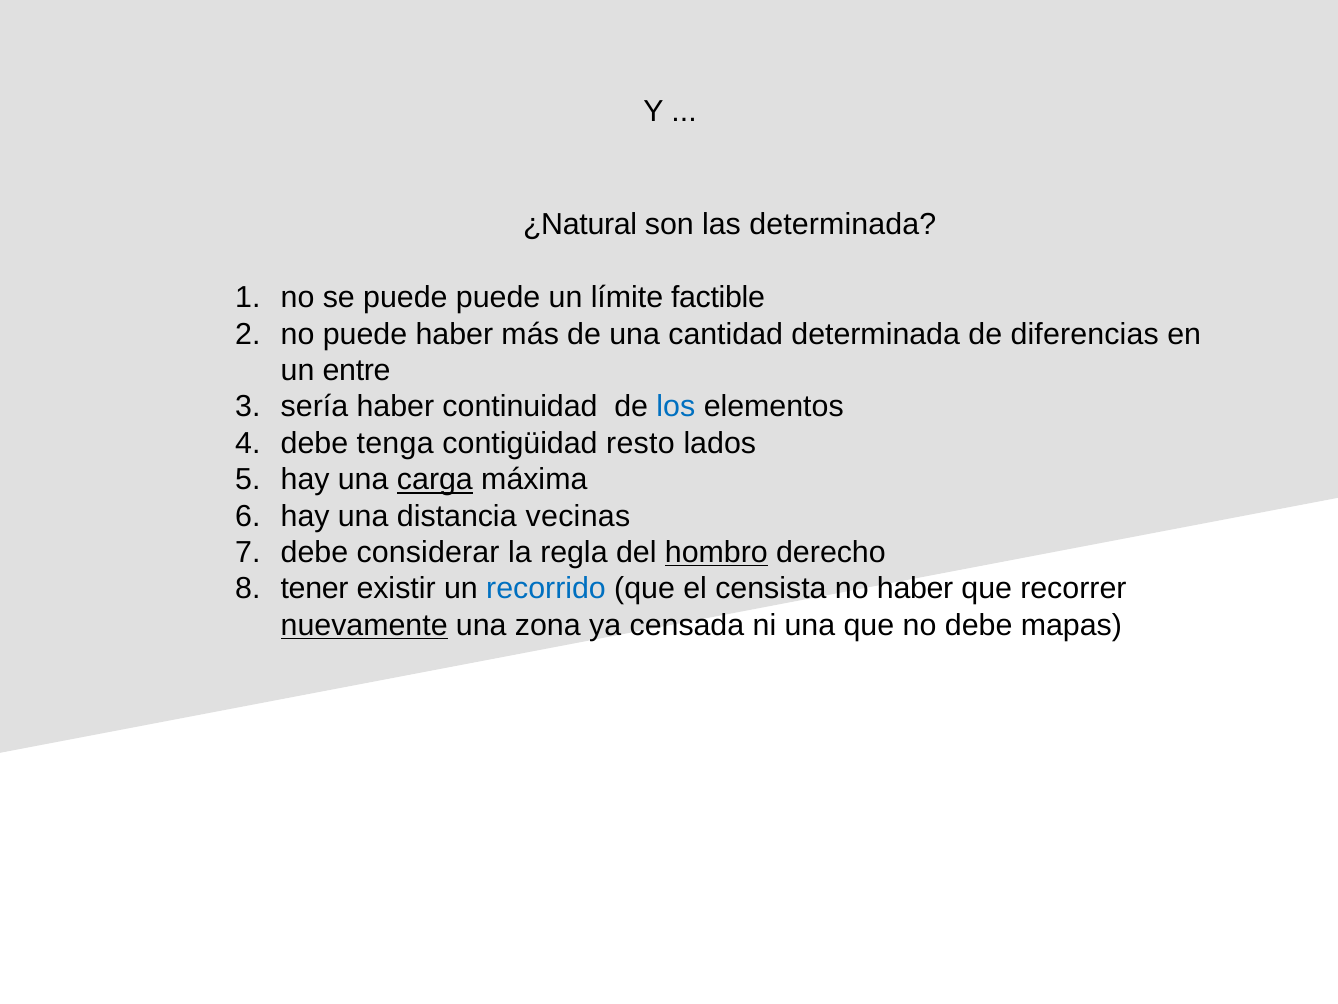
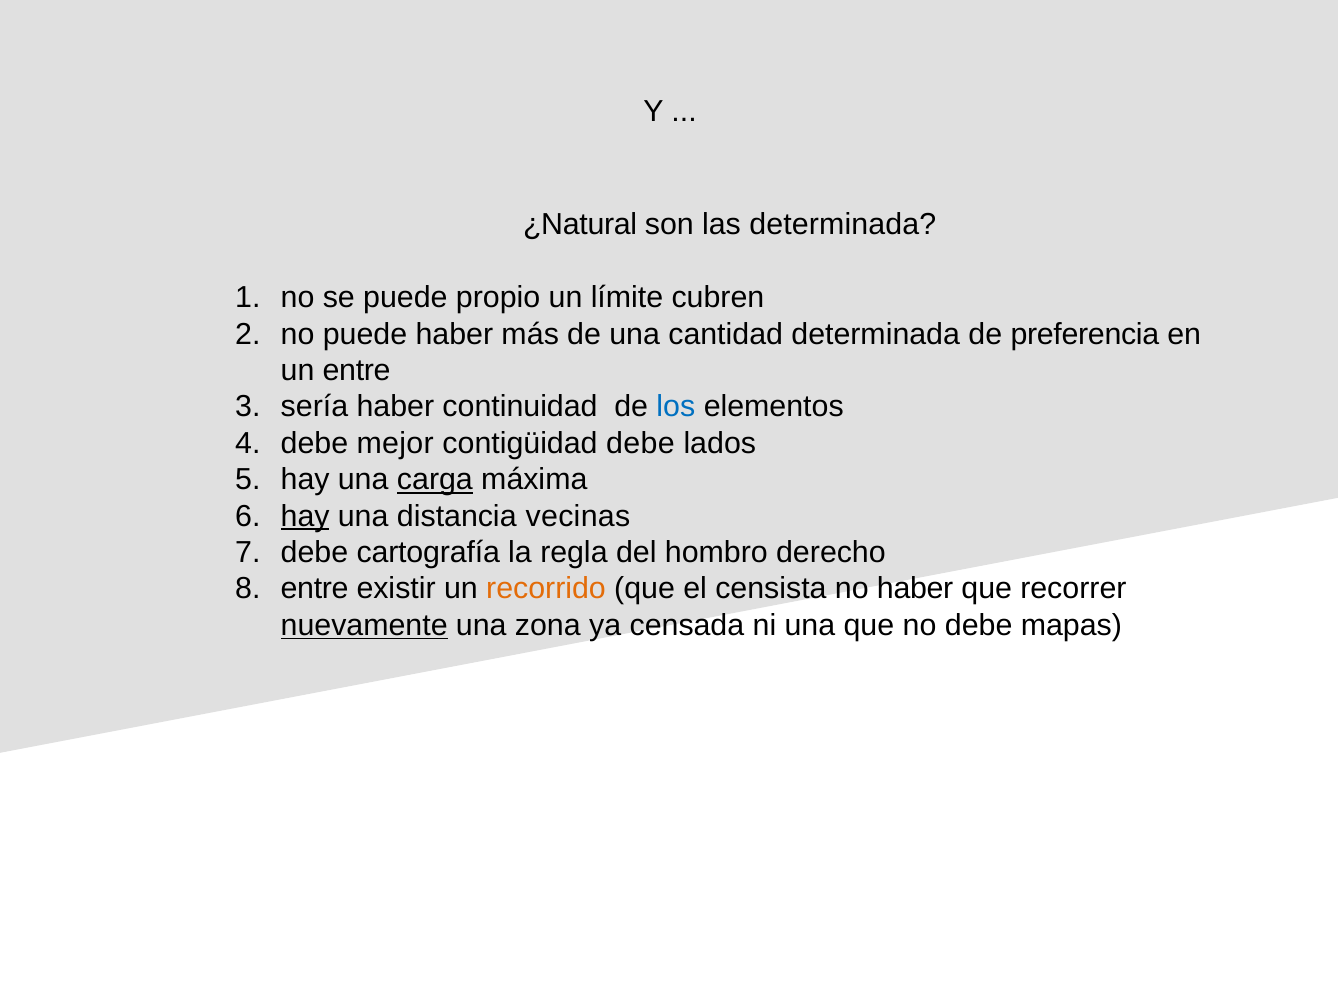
puede puede: puede -> propio (498, 298)
factible: factible -> cubren (718, 298)
diferencias: diferencias -> preferencia (1085, 334)
tenga: tenga -> mejor (395, 443)
contigüidad resto: resto -> debe (640, 443)
hay underline: none -> present (305, 516)
considerar: considerar -> cartografía (428, 553)
hombro underline: present -> none (716, 553)
tener: tener -> entre (315, 589)
recorrido colour: blue -> orange (546, 589)
